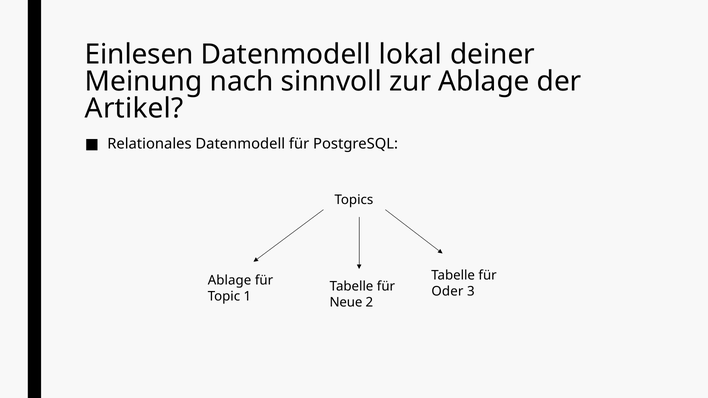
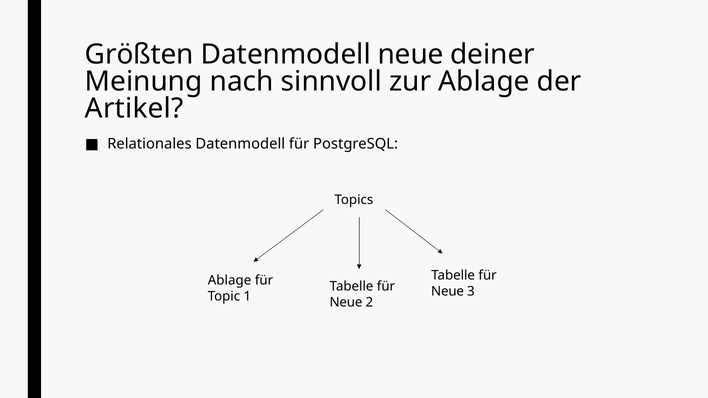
Einlesen: Einlesen -> Größten (139, 55)
Datenmodell lokal: lokal -> neue (411, 55)
Oder: Oder -> Neue (448, 292)
